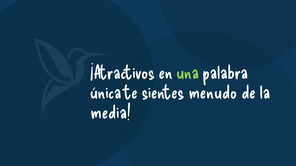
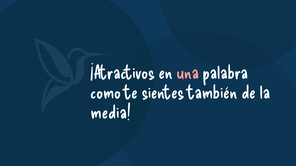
una colour: light green -> pink (188, 73)
única: única -> como (106, 93)
menudo: menudo -> también (213, 93)
